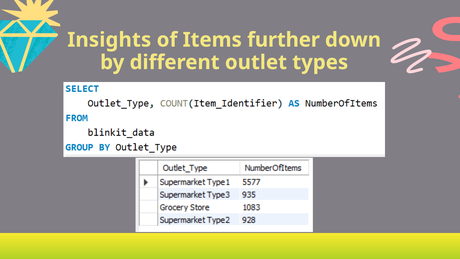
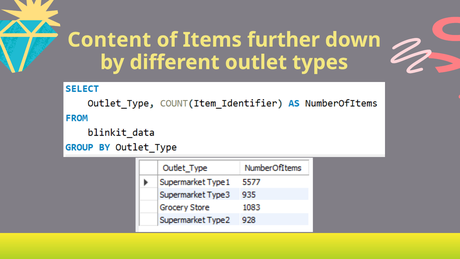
Insights: Insights -> Content (109, 40)
